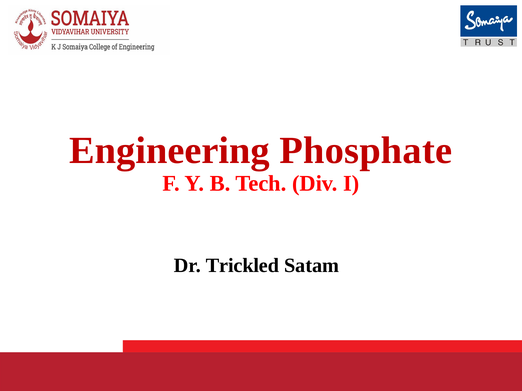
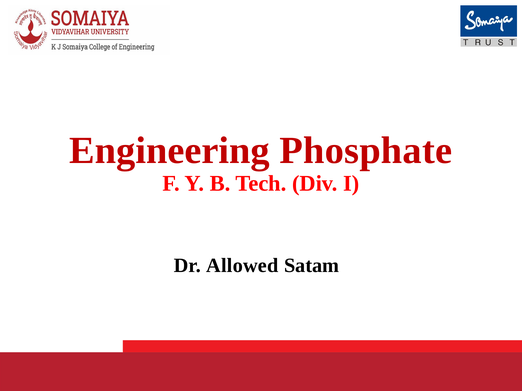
Trickled: Trickled -> Allowed (242, 266)
